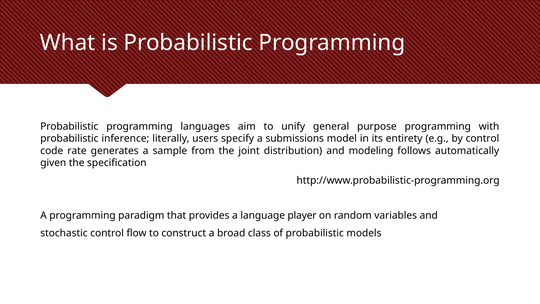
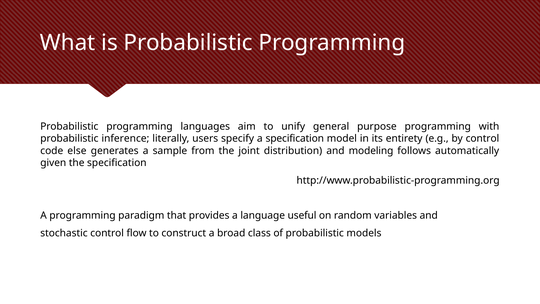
a submissions: submissions -> specification (295, 138)
rate: rate -> else (77, 151)
player: player -> useful (302, 215)
